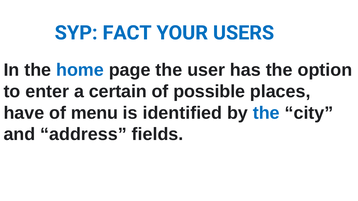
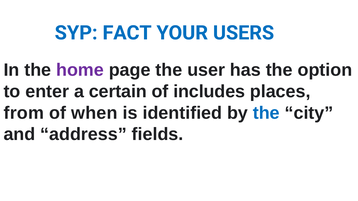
home colour: blue -> purple (80, 70)
possible: possible -> includes (209, 92)
have: have -> from (24, 113)
menu: menu -> when (94, 113)
